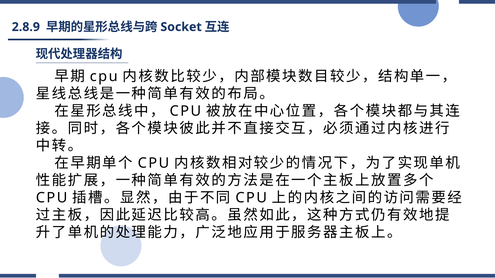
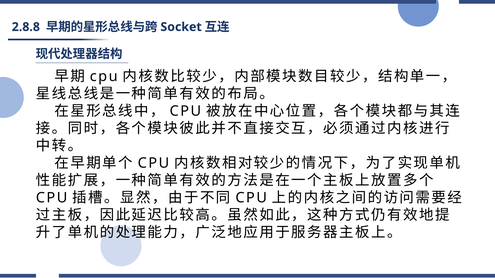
2.8.9: 2.8.9 -> 2.8.8 (26, 27)
